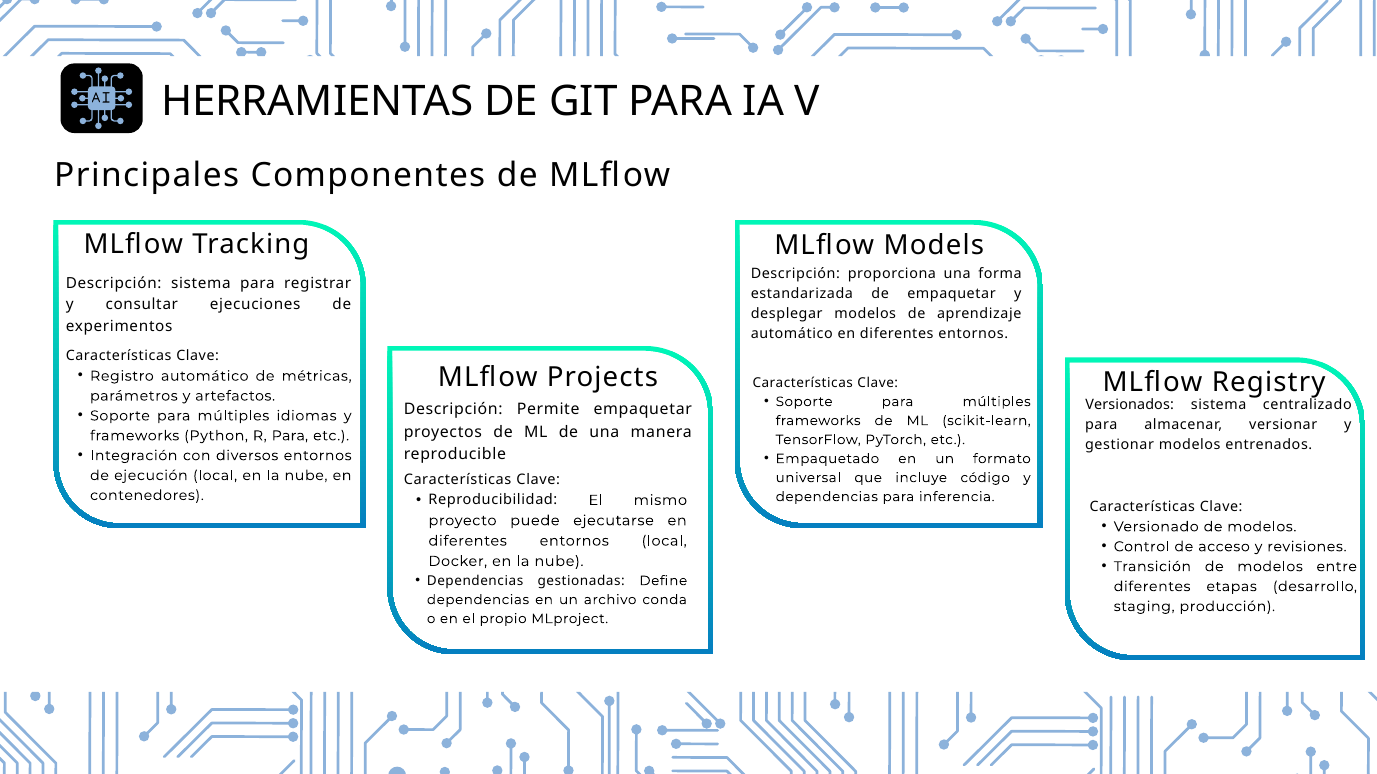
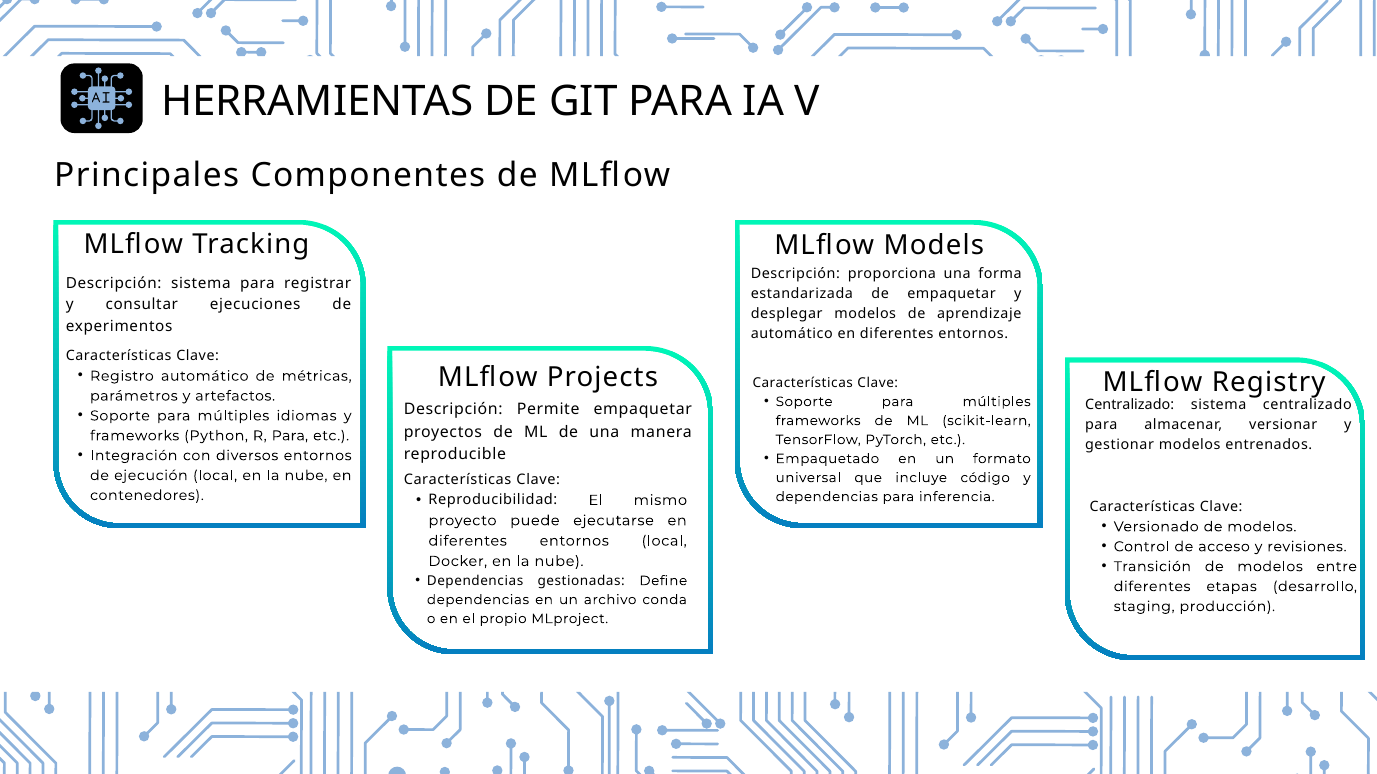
Versionados: Versionados -> Centralizado (1130, 405)
